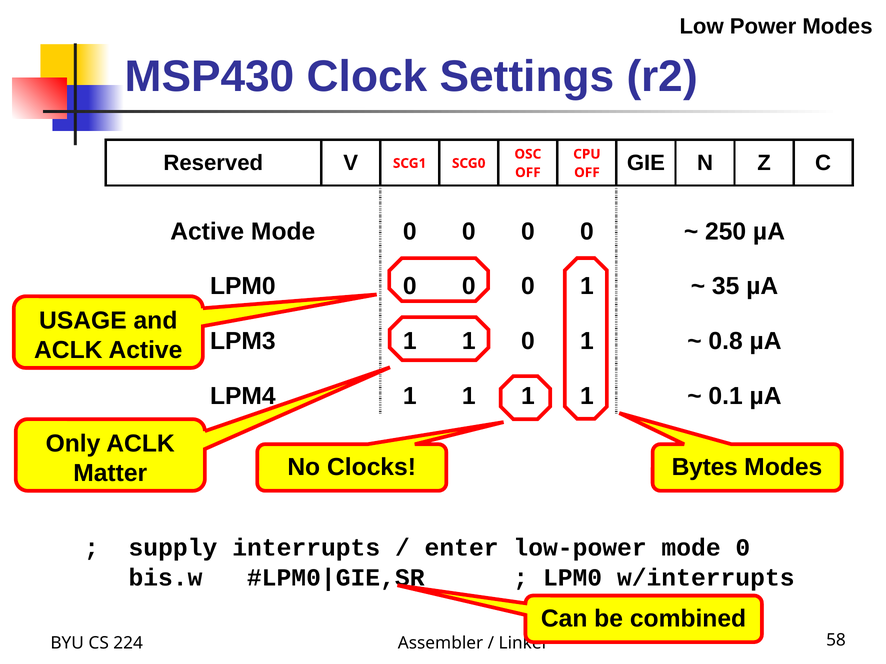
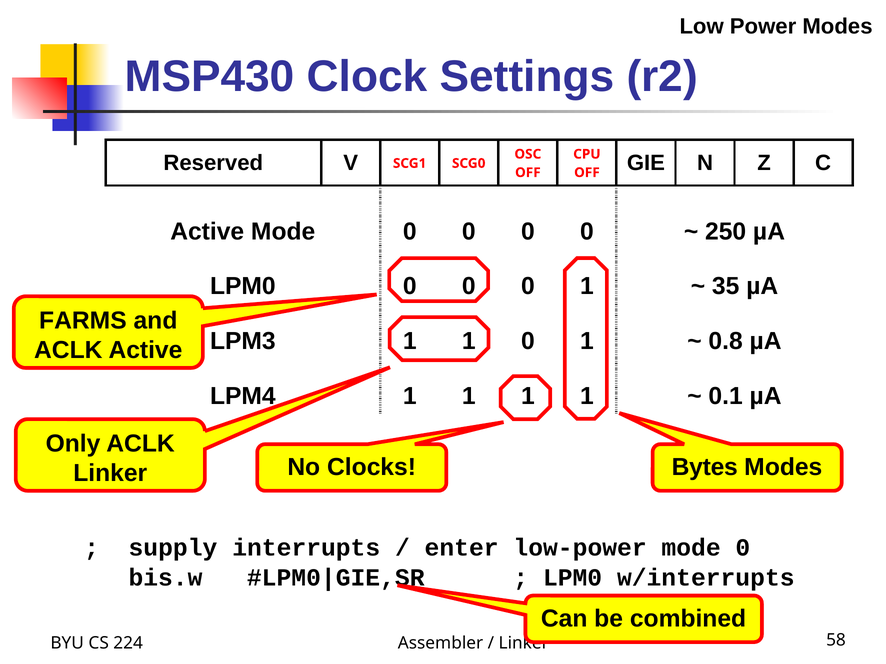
USAGE: USAGE -> FARMS (83, 321)
Matter: Matter -> Linker (110, 473)
